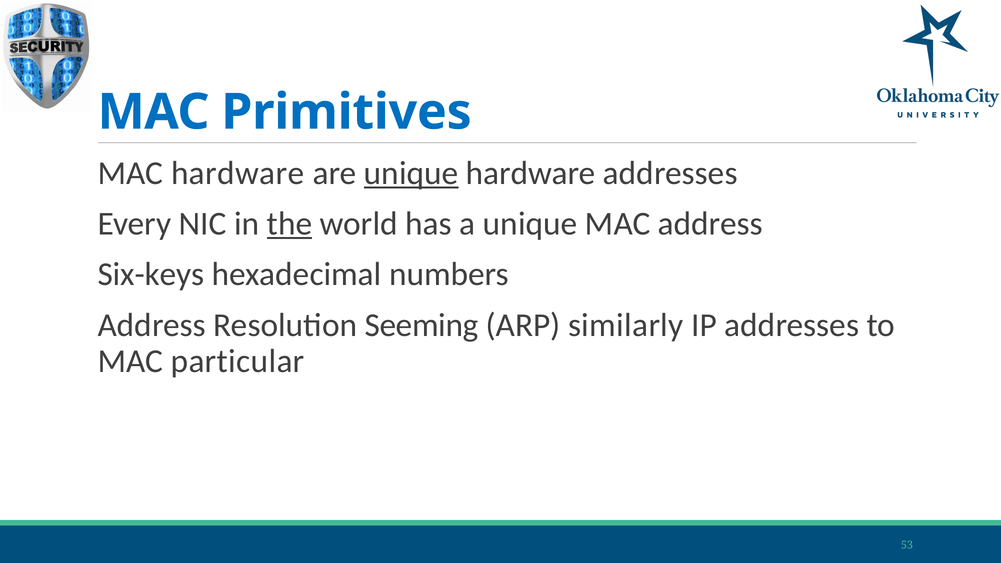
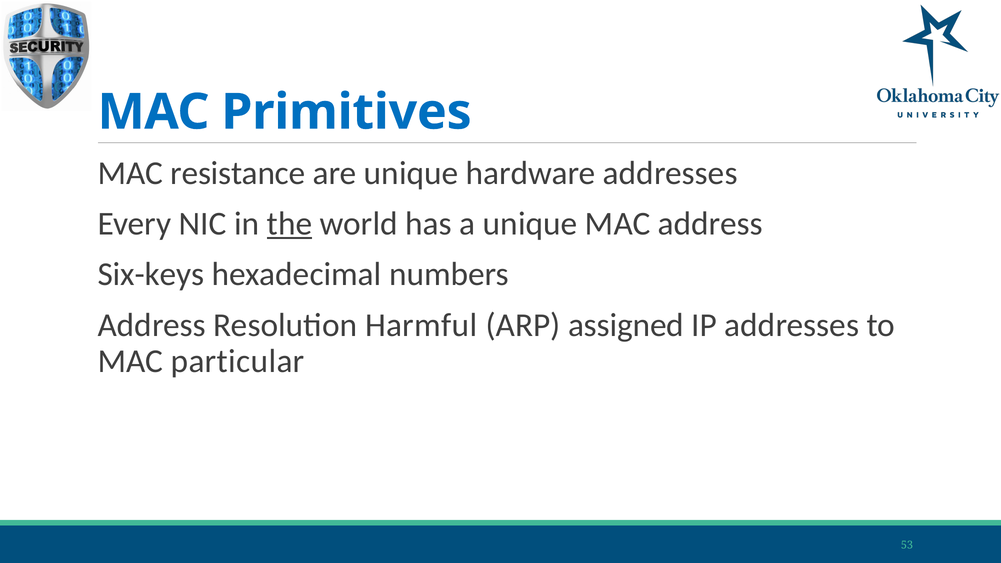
MAC hardware: hardware -> resistance (238, 173)
unique underline: present -> none (411, 173)
Seeming: Seeming -> Harmful (421, 325)
similarly: similarly -> assigned (626, 325)
